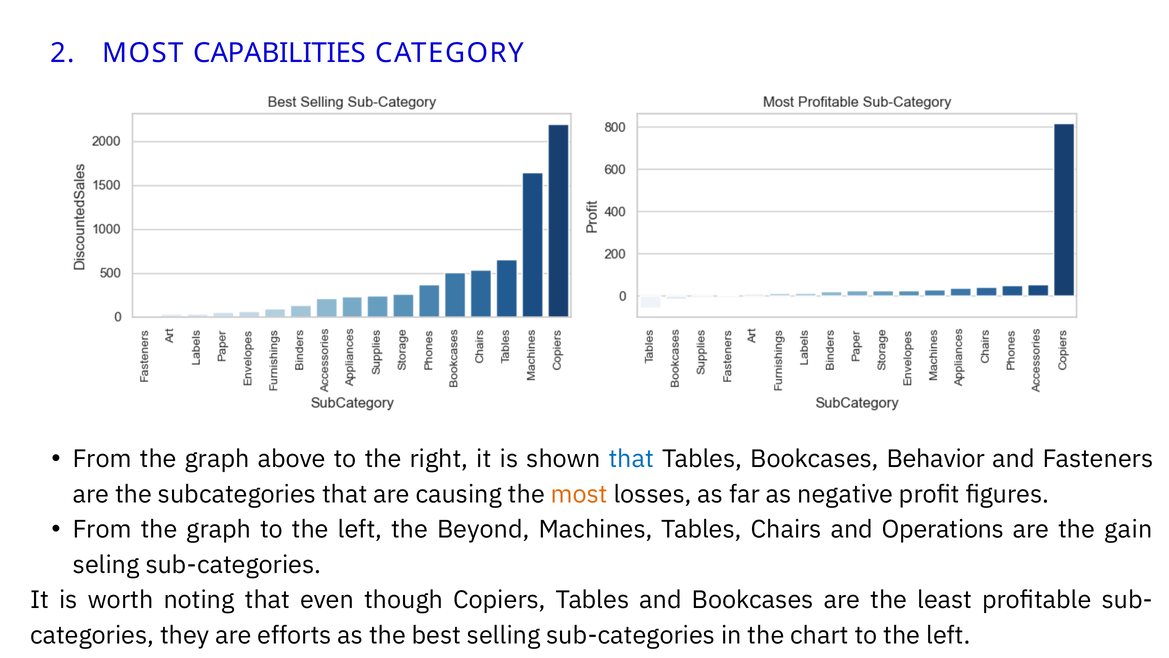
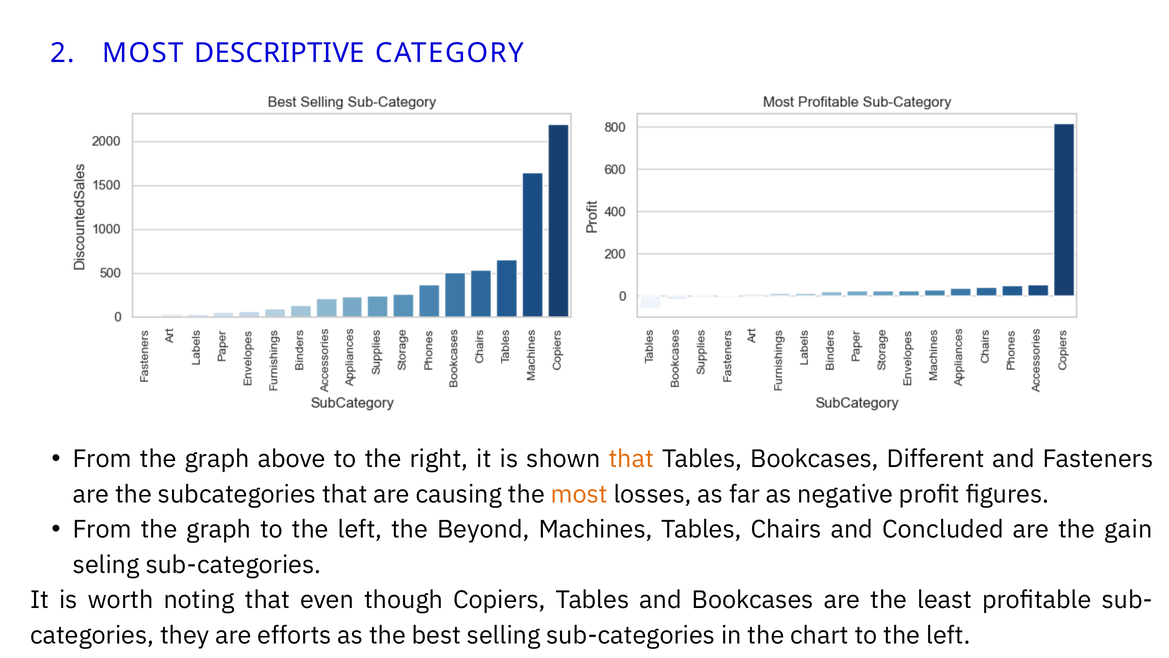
CAPABILITIES: CAPABILITIES -> DESCRIPTIVE (279, 53)
that colour: blue -> orange (631, 459)
Behavior: Behavior -> Different (936, 459)
Operations: Operations -> Concluded (943, 529)
